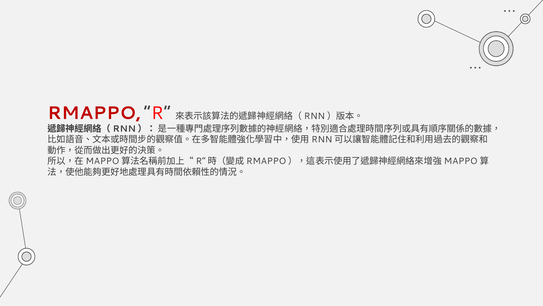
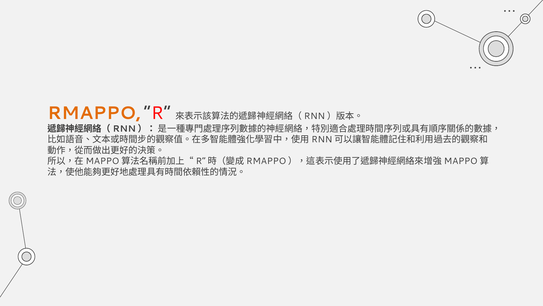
RMAPPO colour: red -> orange (94, 113)
